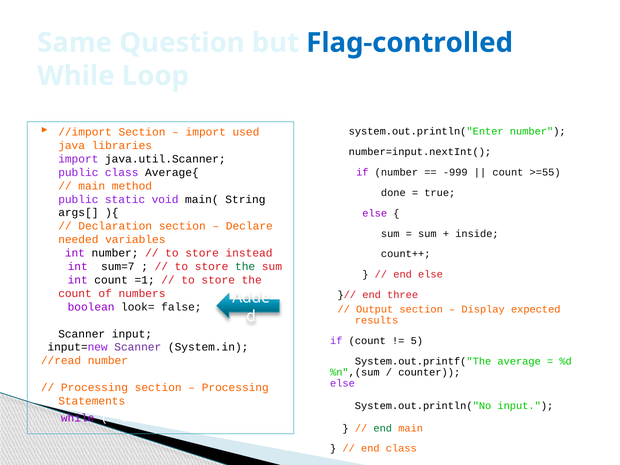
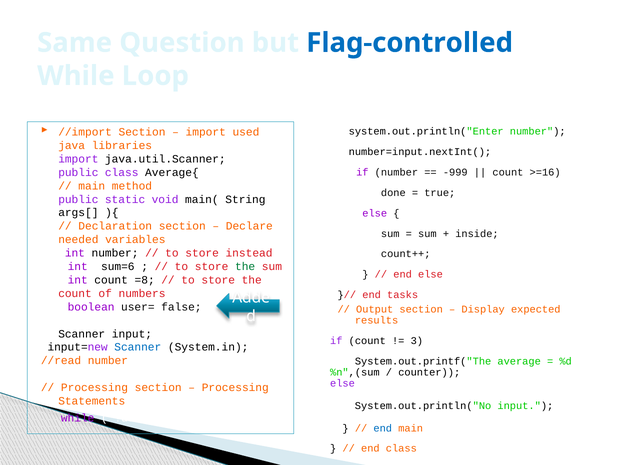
>=55: >=55 -> >=16 (545, 172)
sum=7: sum=7 -> sum=6 (118, 267)
=1: =1 -> =8 (145, 280)
three: three -> tasks (403, 295)
look=: look= -> user= (138, 307)
5: 5 -> 3 (417, 341)
Scanner colour: purple -> blue (138, 347)
end colour: green -> blue (383, 428)
